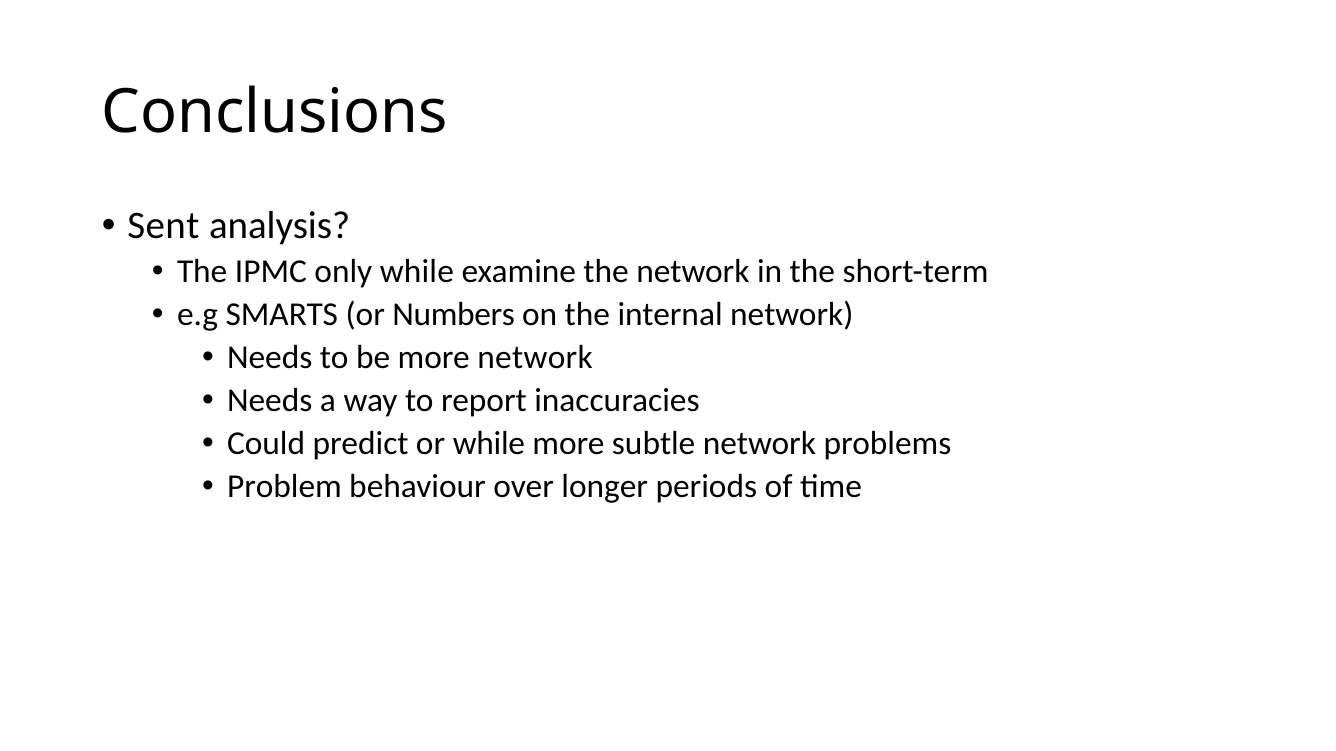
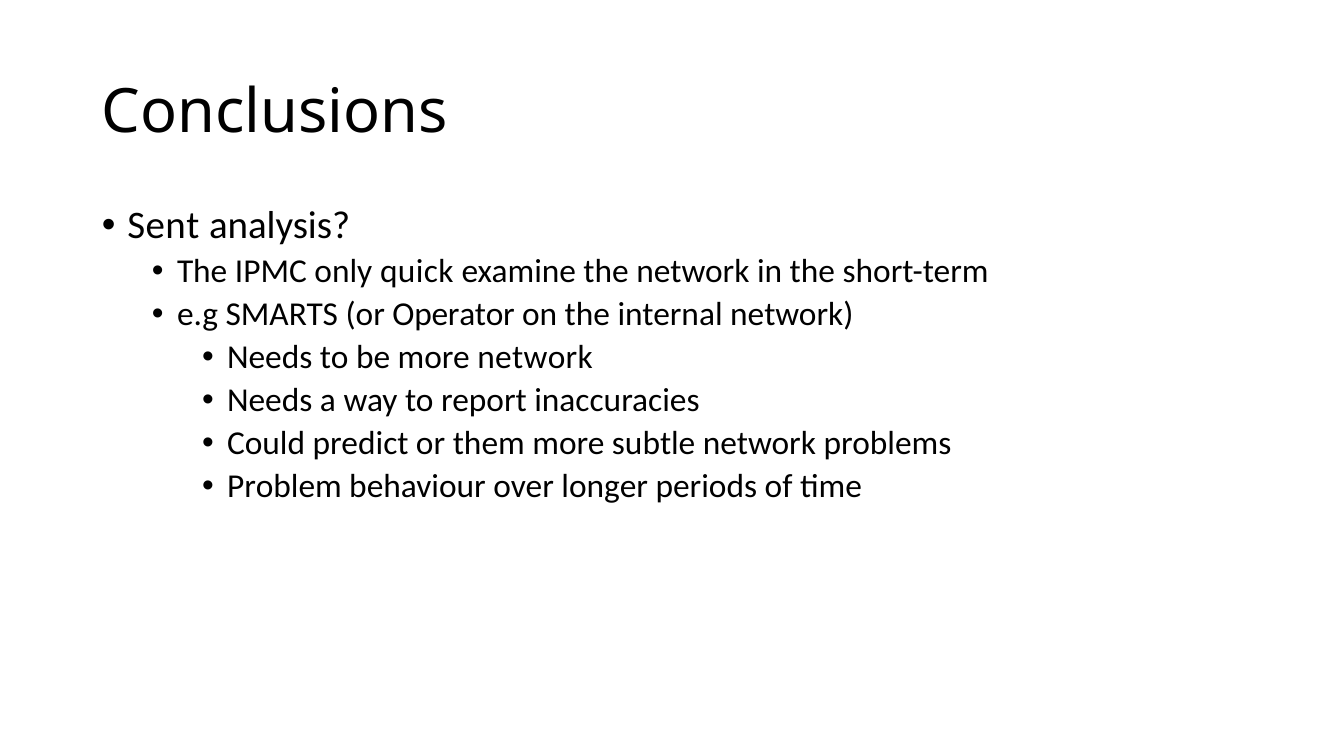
only while: while -> quick (417, 272)
Numbers: Numbers -> Operator (454, 315)
or while: while -> them (489, 444)
